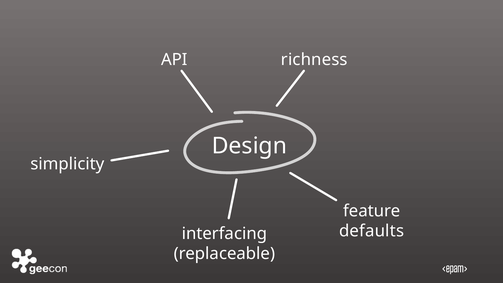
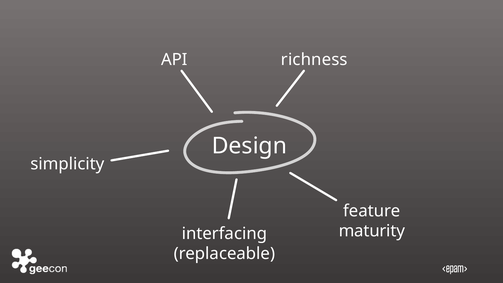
defaults: defaults -> maturity (372, 231)
